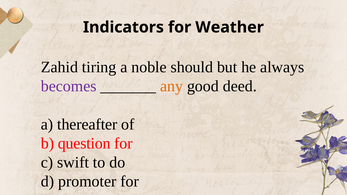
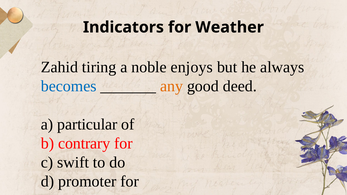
should: should -> enjoys (192, 67)
becomes colour: purple -> blue (69, 86)
thereafter: thereafter -> particular (87, 124)
question: question -> contrary (84, 143)
